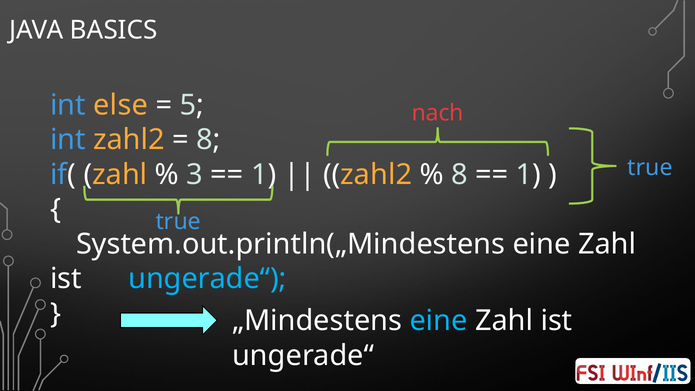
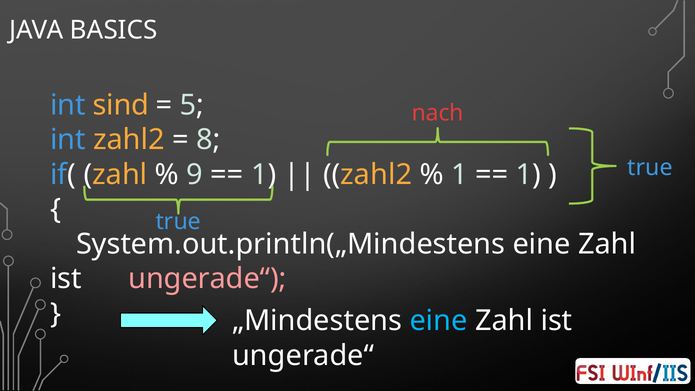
else: else -> sind (121, 105)
3: 3 -> 9 (195, 175)
8: 8 -> 1 (459, 175)
ungerade“ colour: light blue -> pink (207, 279)
